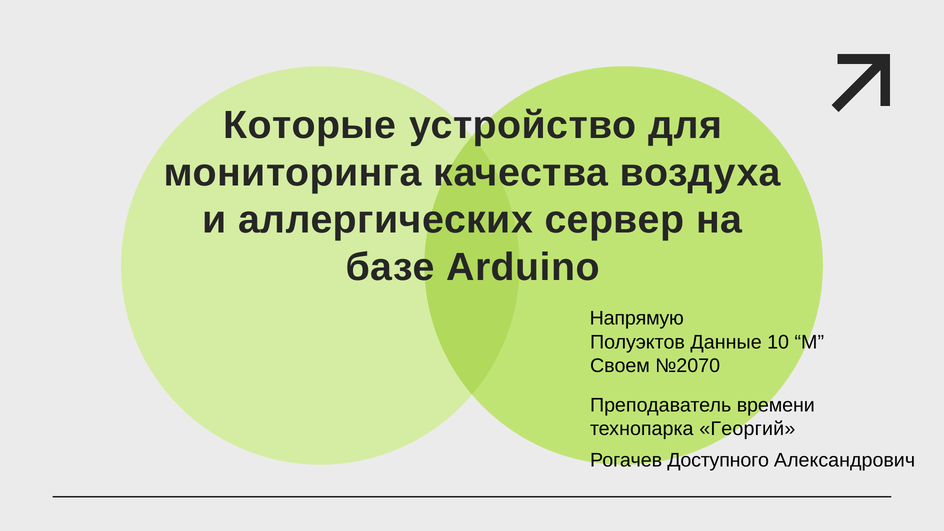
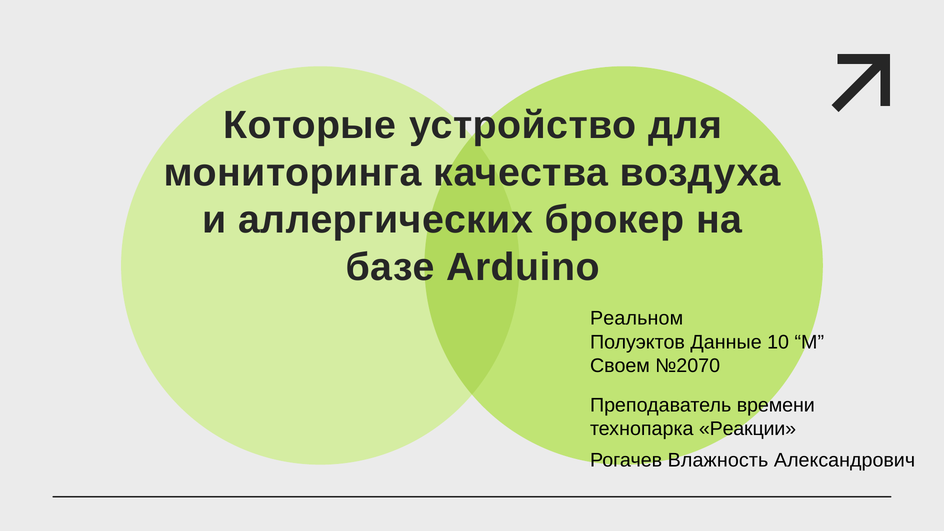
сервер: сервер -> брокер (614, 220)
Напрямую: Напрямую -> Реальном (637, 318)
Георгий: Георгий -> Реакции (748, 429)
Доступного: Доступного -> Влажность (718, 460)
